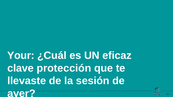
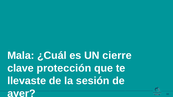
Your: Your -> Mala (21, 56)
eficaz: eficaz -> cierre (117, 56)
